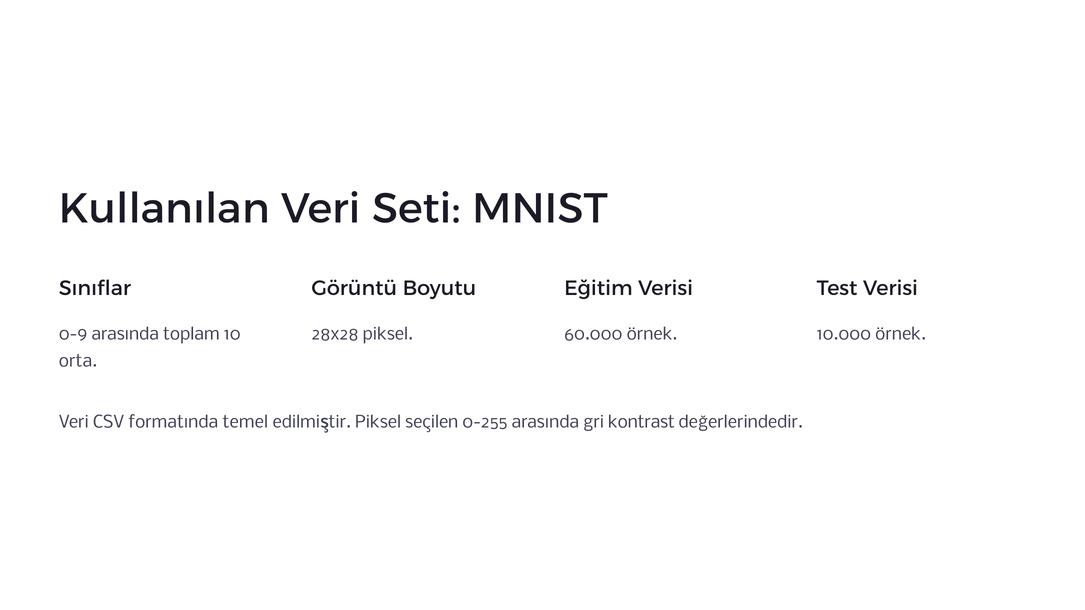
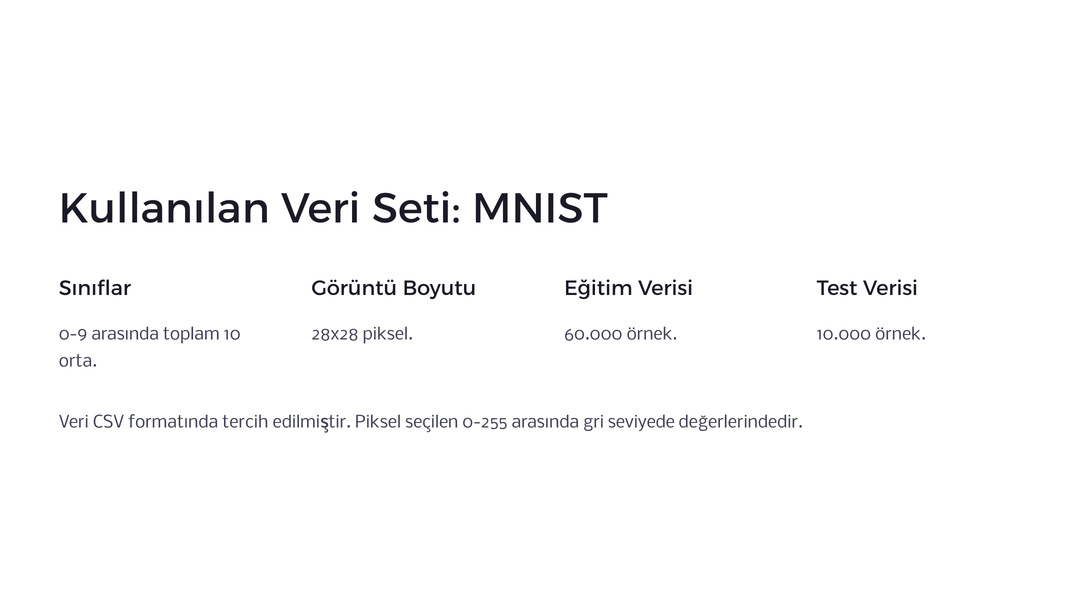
temel: temel -> tercih (245, 423)
kontrast: kontrast -> seviyede (641, 423)
